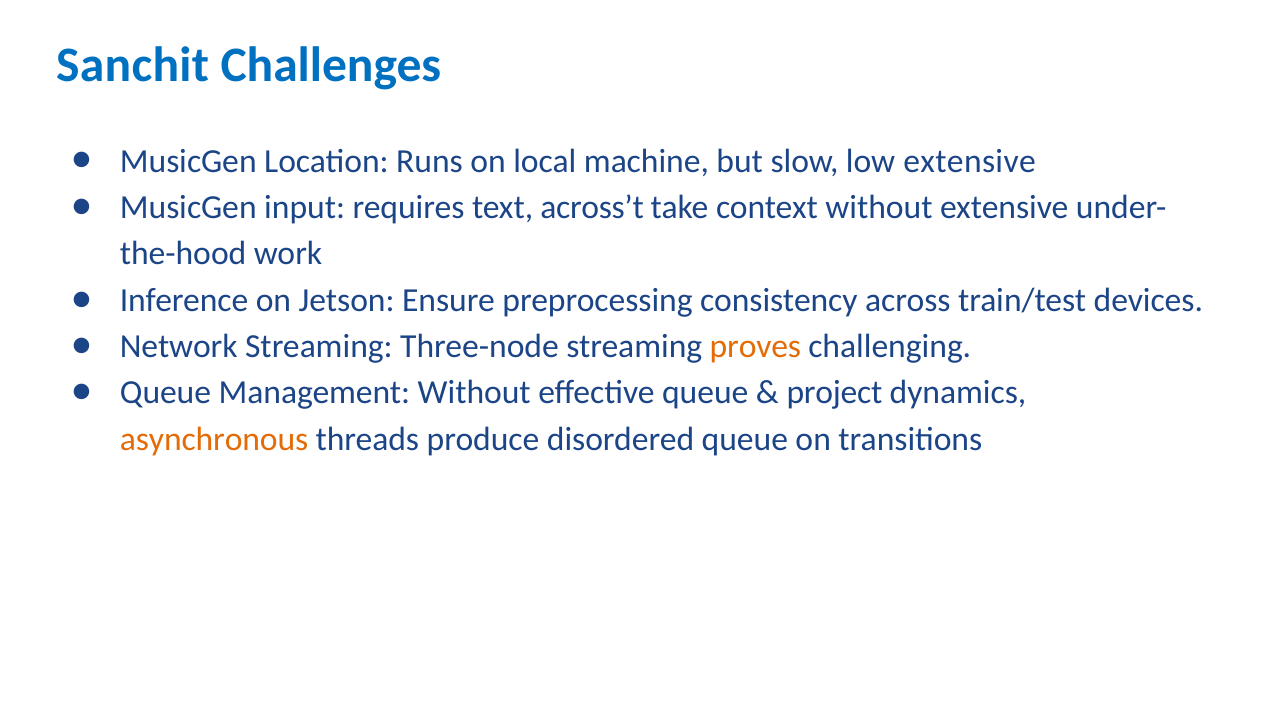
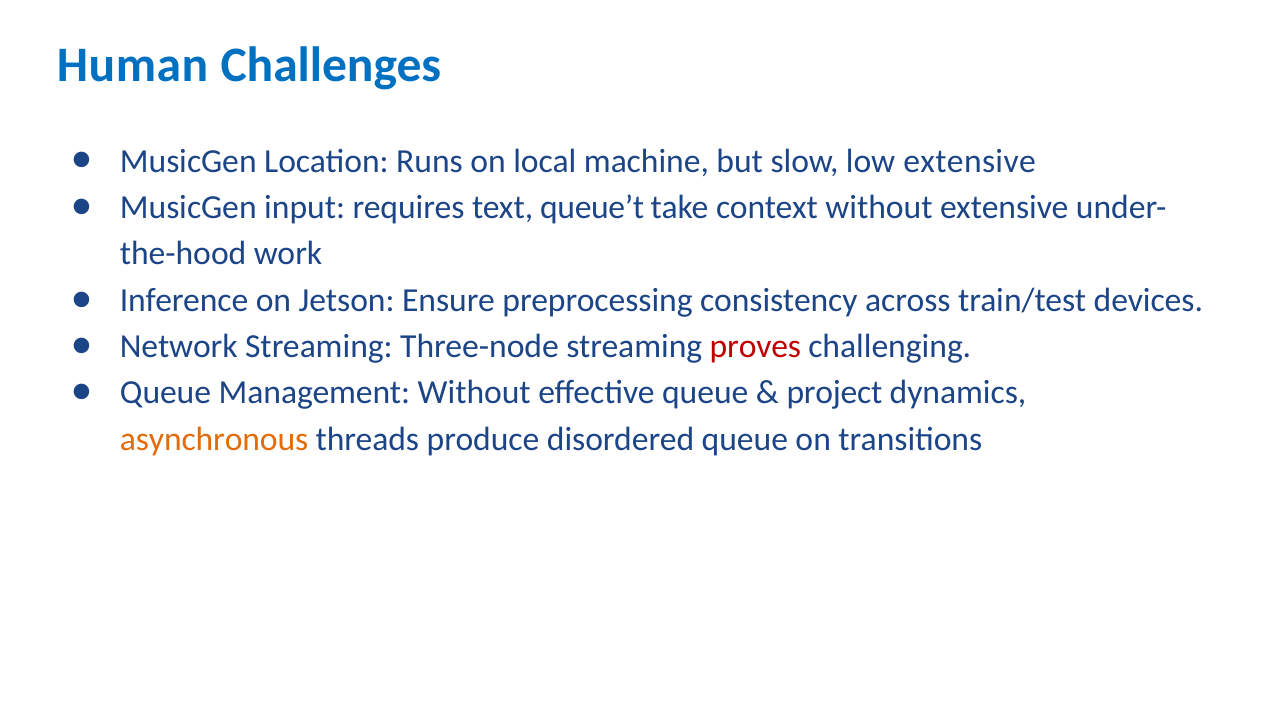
Sanchit: Sanchit -> Human (133, 65)
across’t: across’t -> queue’t (592, 207)
proves colour: orange -> red (755, 347)
